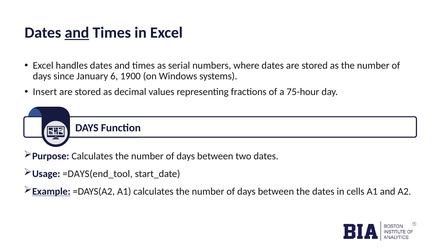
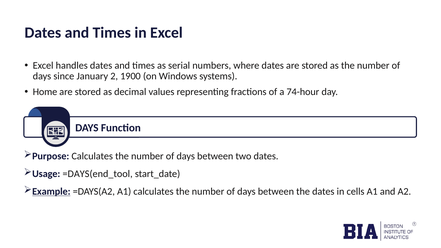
and underline: present -> none (77, 33)
6: 6 -> 2 (114, 76)
Insert: Insert -> Home (45, 92)
75-hour: 75-hour -> 74-hour (303, 92)
